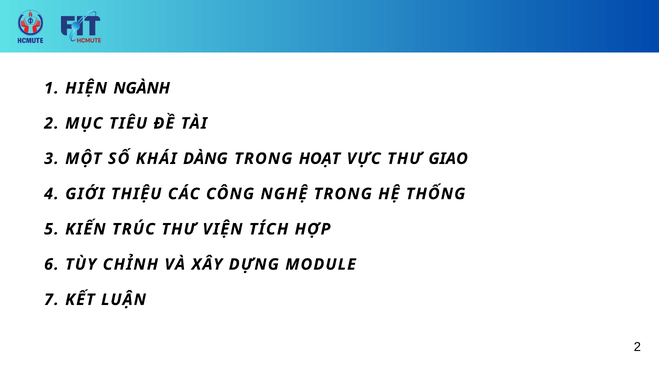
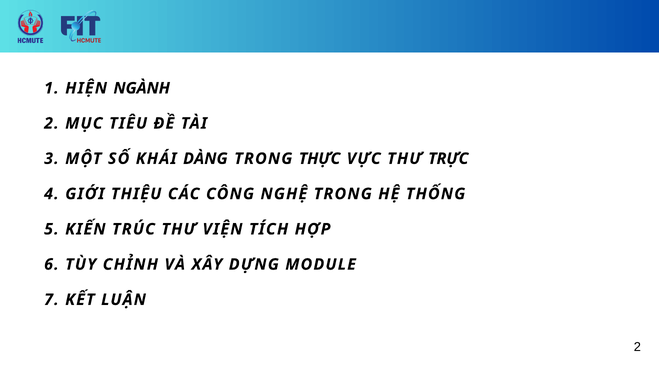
HOẠT: HOẠT -> THỰC (320, 159)
GIAO: GIAO -> TRỰC (448, 159)
